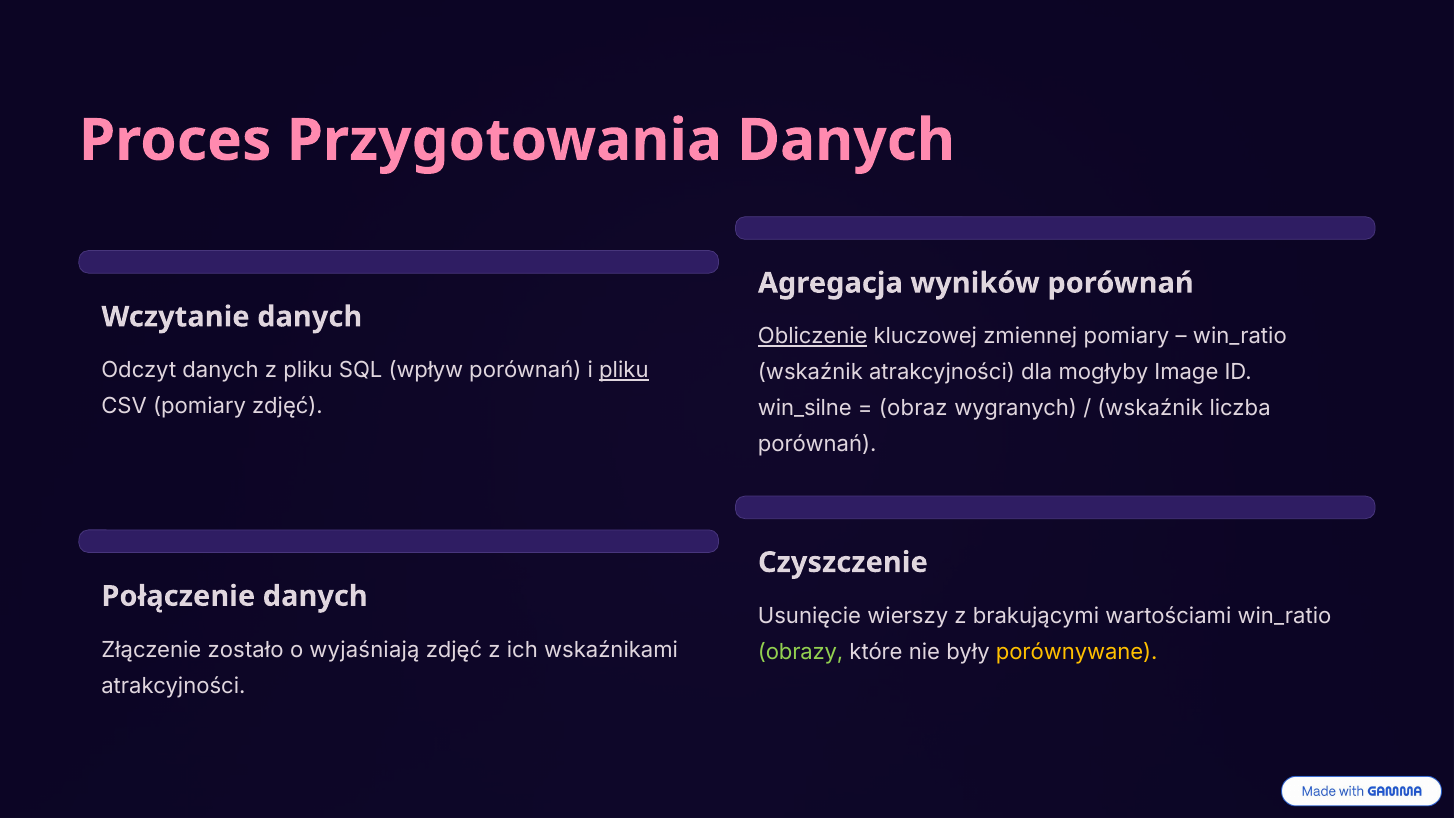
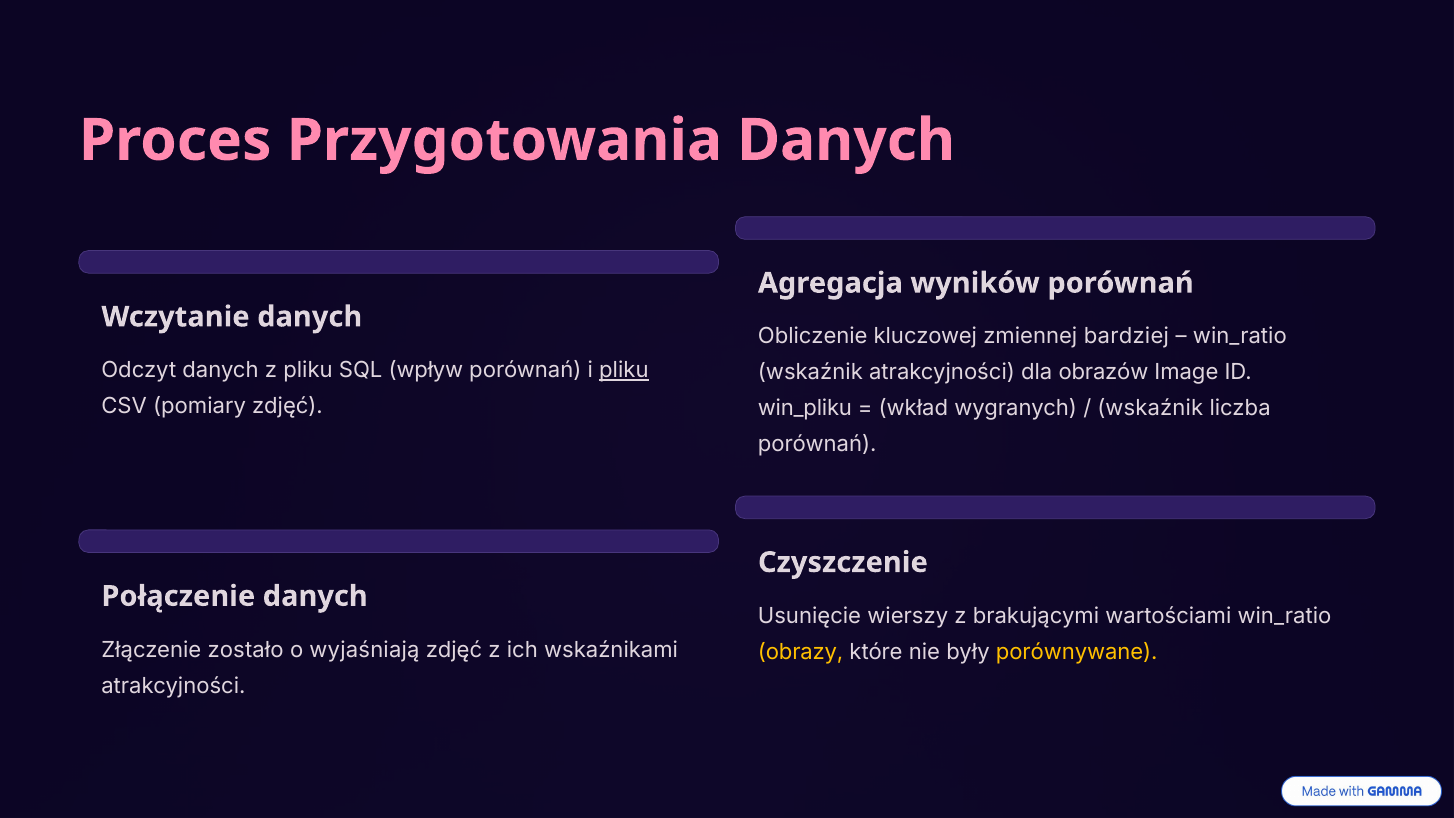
Obliczenie underline: present -> none (813, 337)
zmiennej pomiary: pomiary -> bardziej (1126, 337)
mogłyby: mogłyby -> obrazów (1103, 373)
win_silne: win_silne -> win_pliku (805, 409)
obraz: obraz -> wkład (913, 409)
obrazy colour: light green -> yellow (801, 652)
